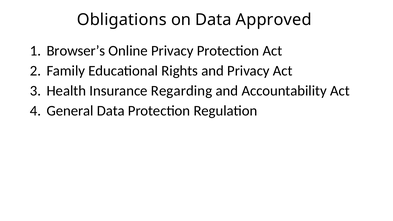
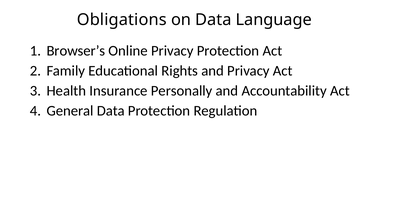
Approved: Approved -> Language (274, 20)
Regarding: Regarding -> Personally (182, 91)
